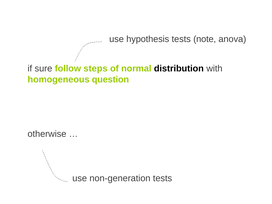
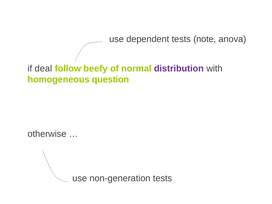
hypothesis: hypothesis -> dependent (148, 39)
sure: sure -> deal (43, 69)
steps: steps -> beefy (96, 69)
distribution colour: black -> purple (179, 69)
